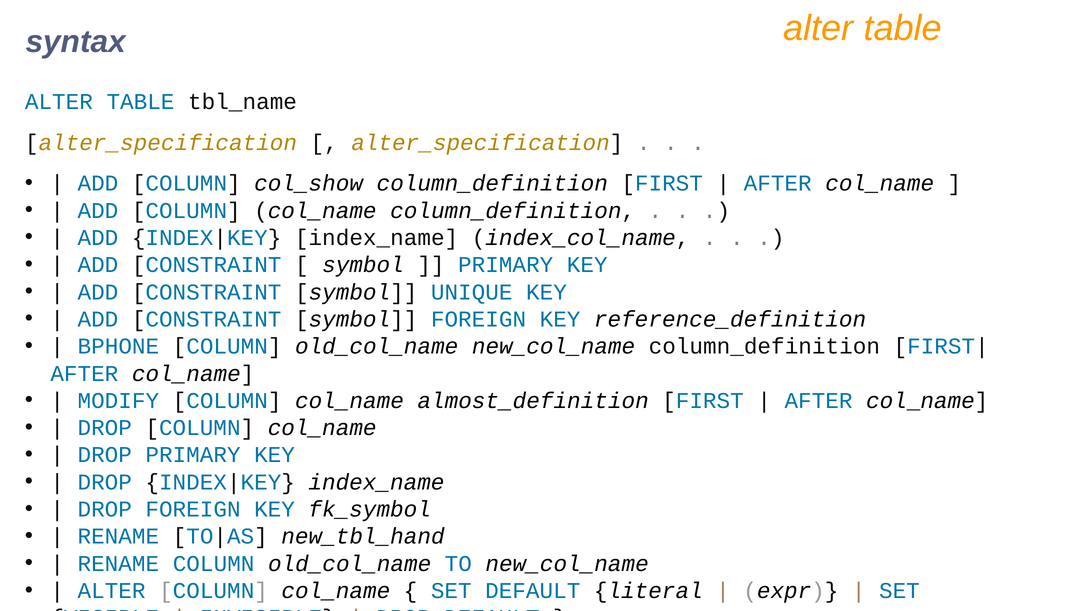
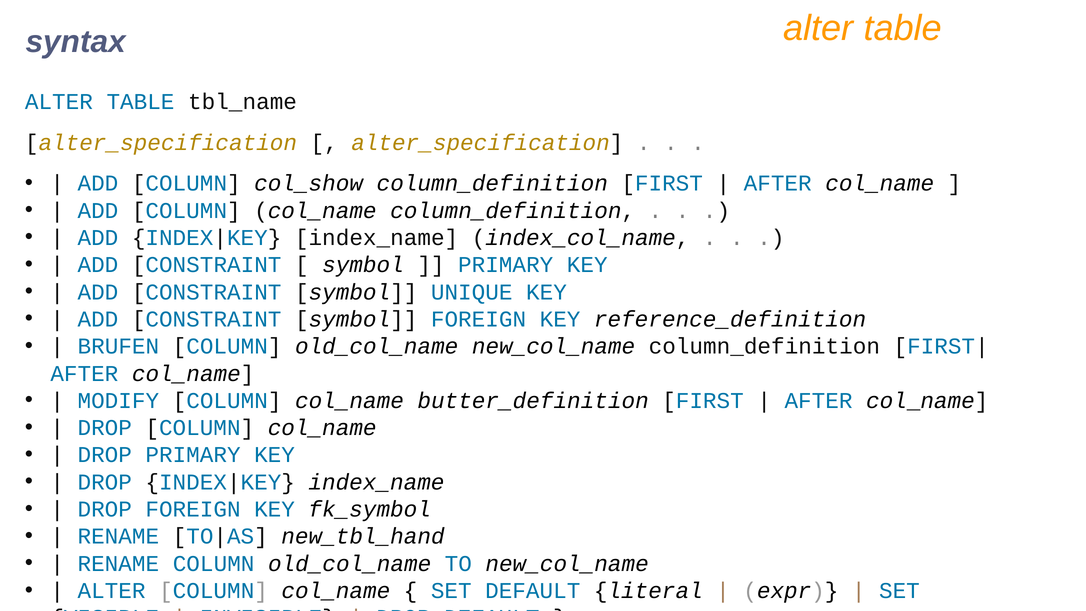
BPHONE: BPHONE -> BRUFEN (118, 346)
almost_definition: almost_definition -> butter_definition (533, 401)
